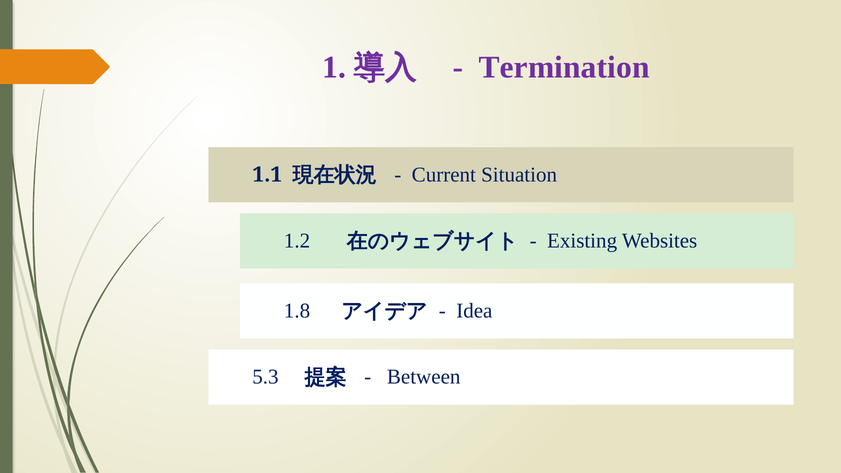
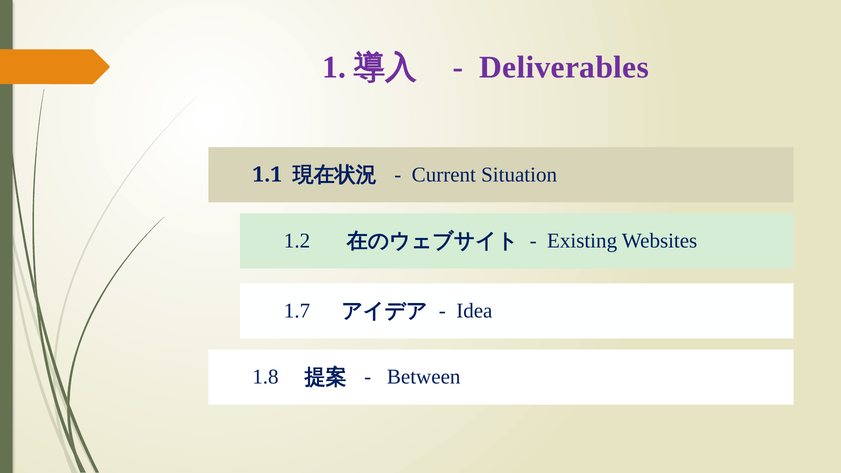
Termination: Termination -> Deliverables (564, 67)
1.8: 1.8 -> 1.7 (297, 311)
5.3: 5.3 -> 1.8 (265, 377)
